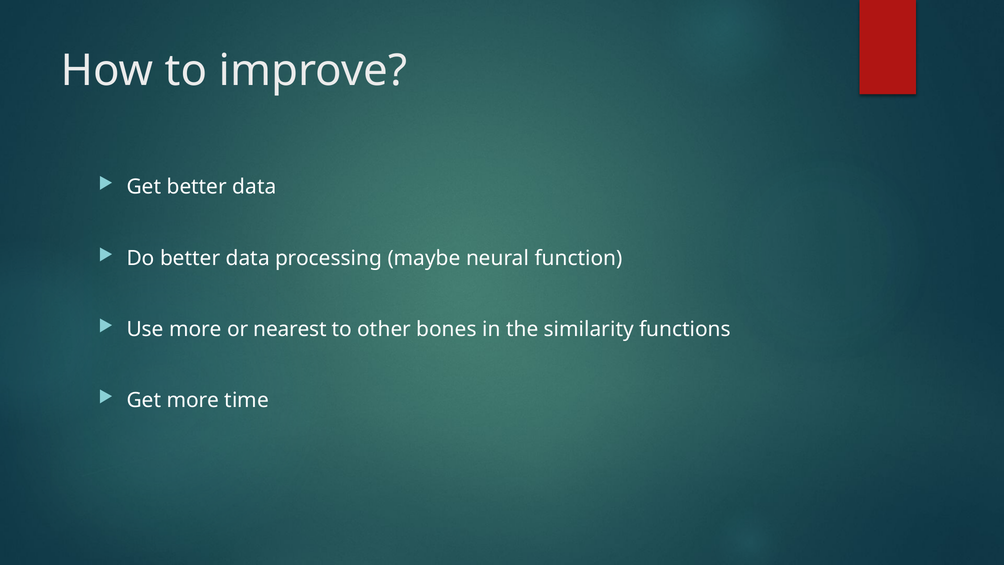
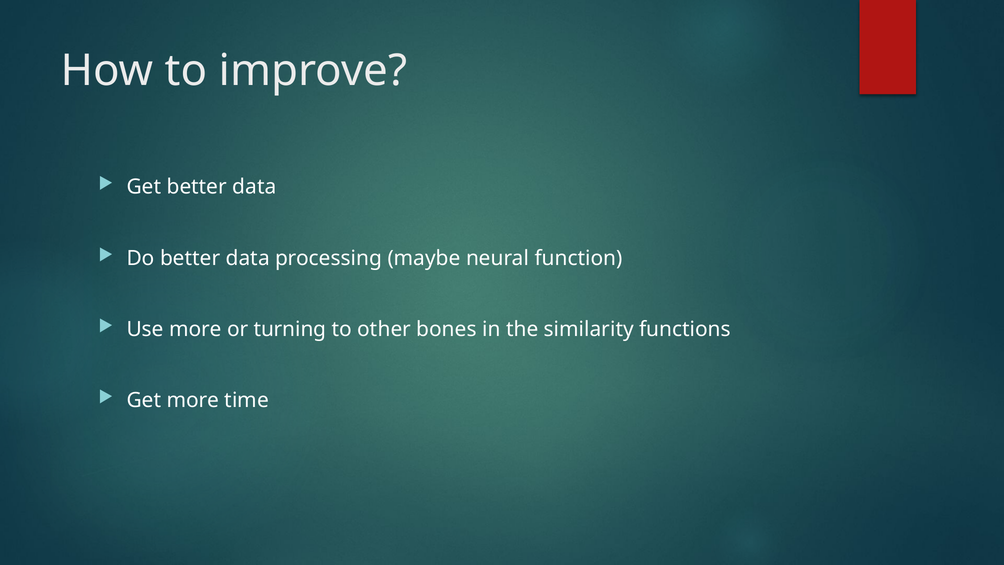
nearest: nearest -> turning (290, 329)
